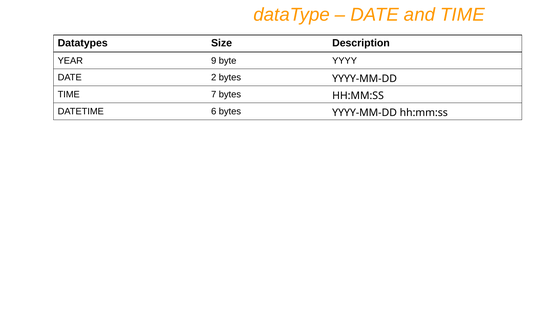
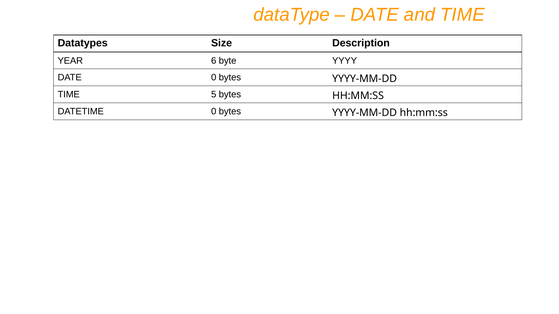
9: 9 -> 6 (214, 61)
DATE 2: 2 -> 0 (214, 78)
7: 7 -> 5 (214, 95)
DATETIME 6: 6 -> 0 (214, 112)
